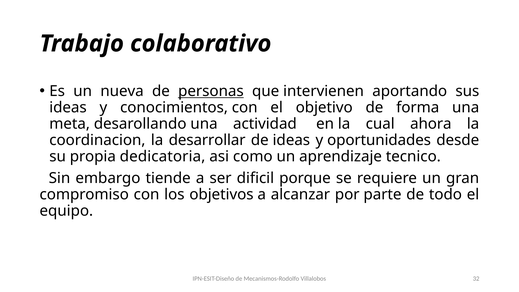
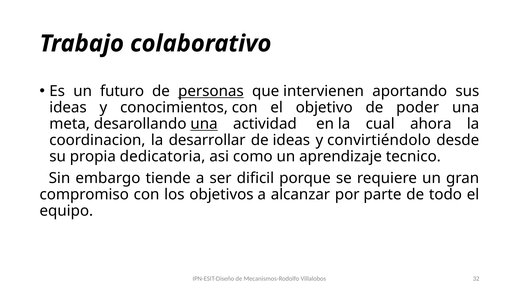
nueva: nueva -> futuro (122, 91)
forma: forma -> poder (418, 107)
una underline: none -> present (204, 124)
oportunidades: oportunidades -> convirtiéndolo (379, 140)
